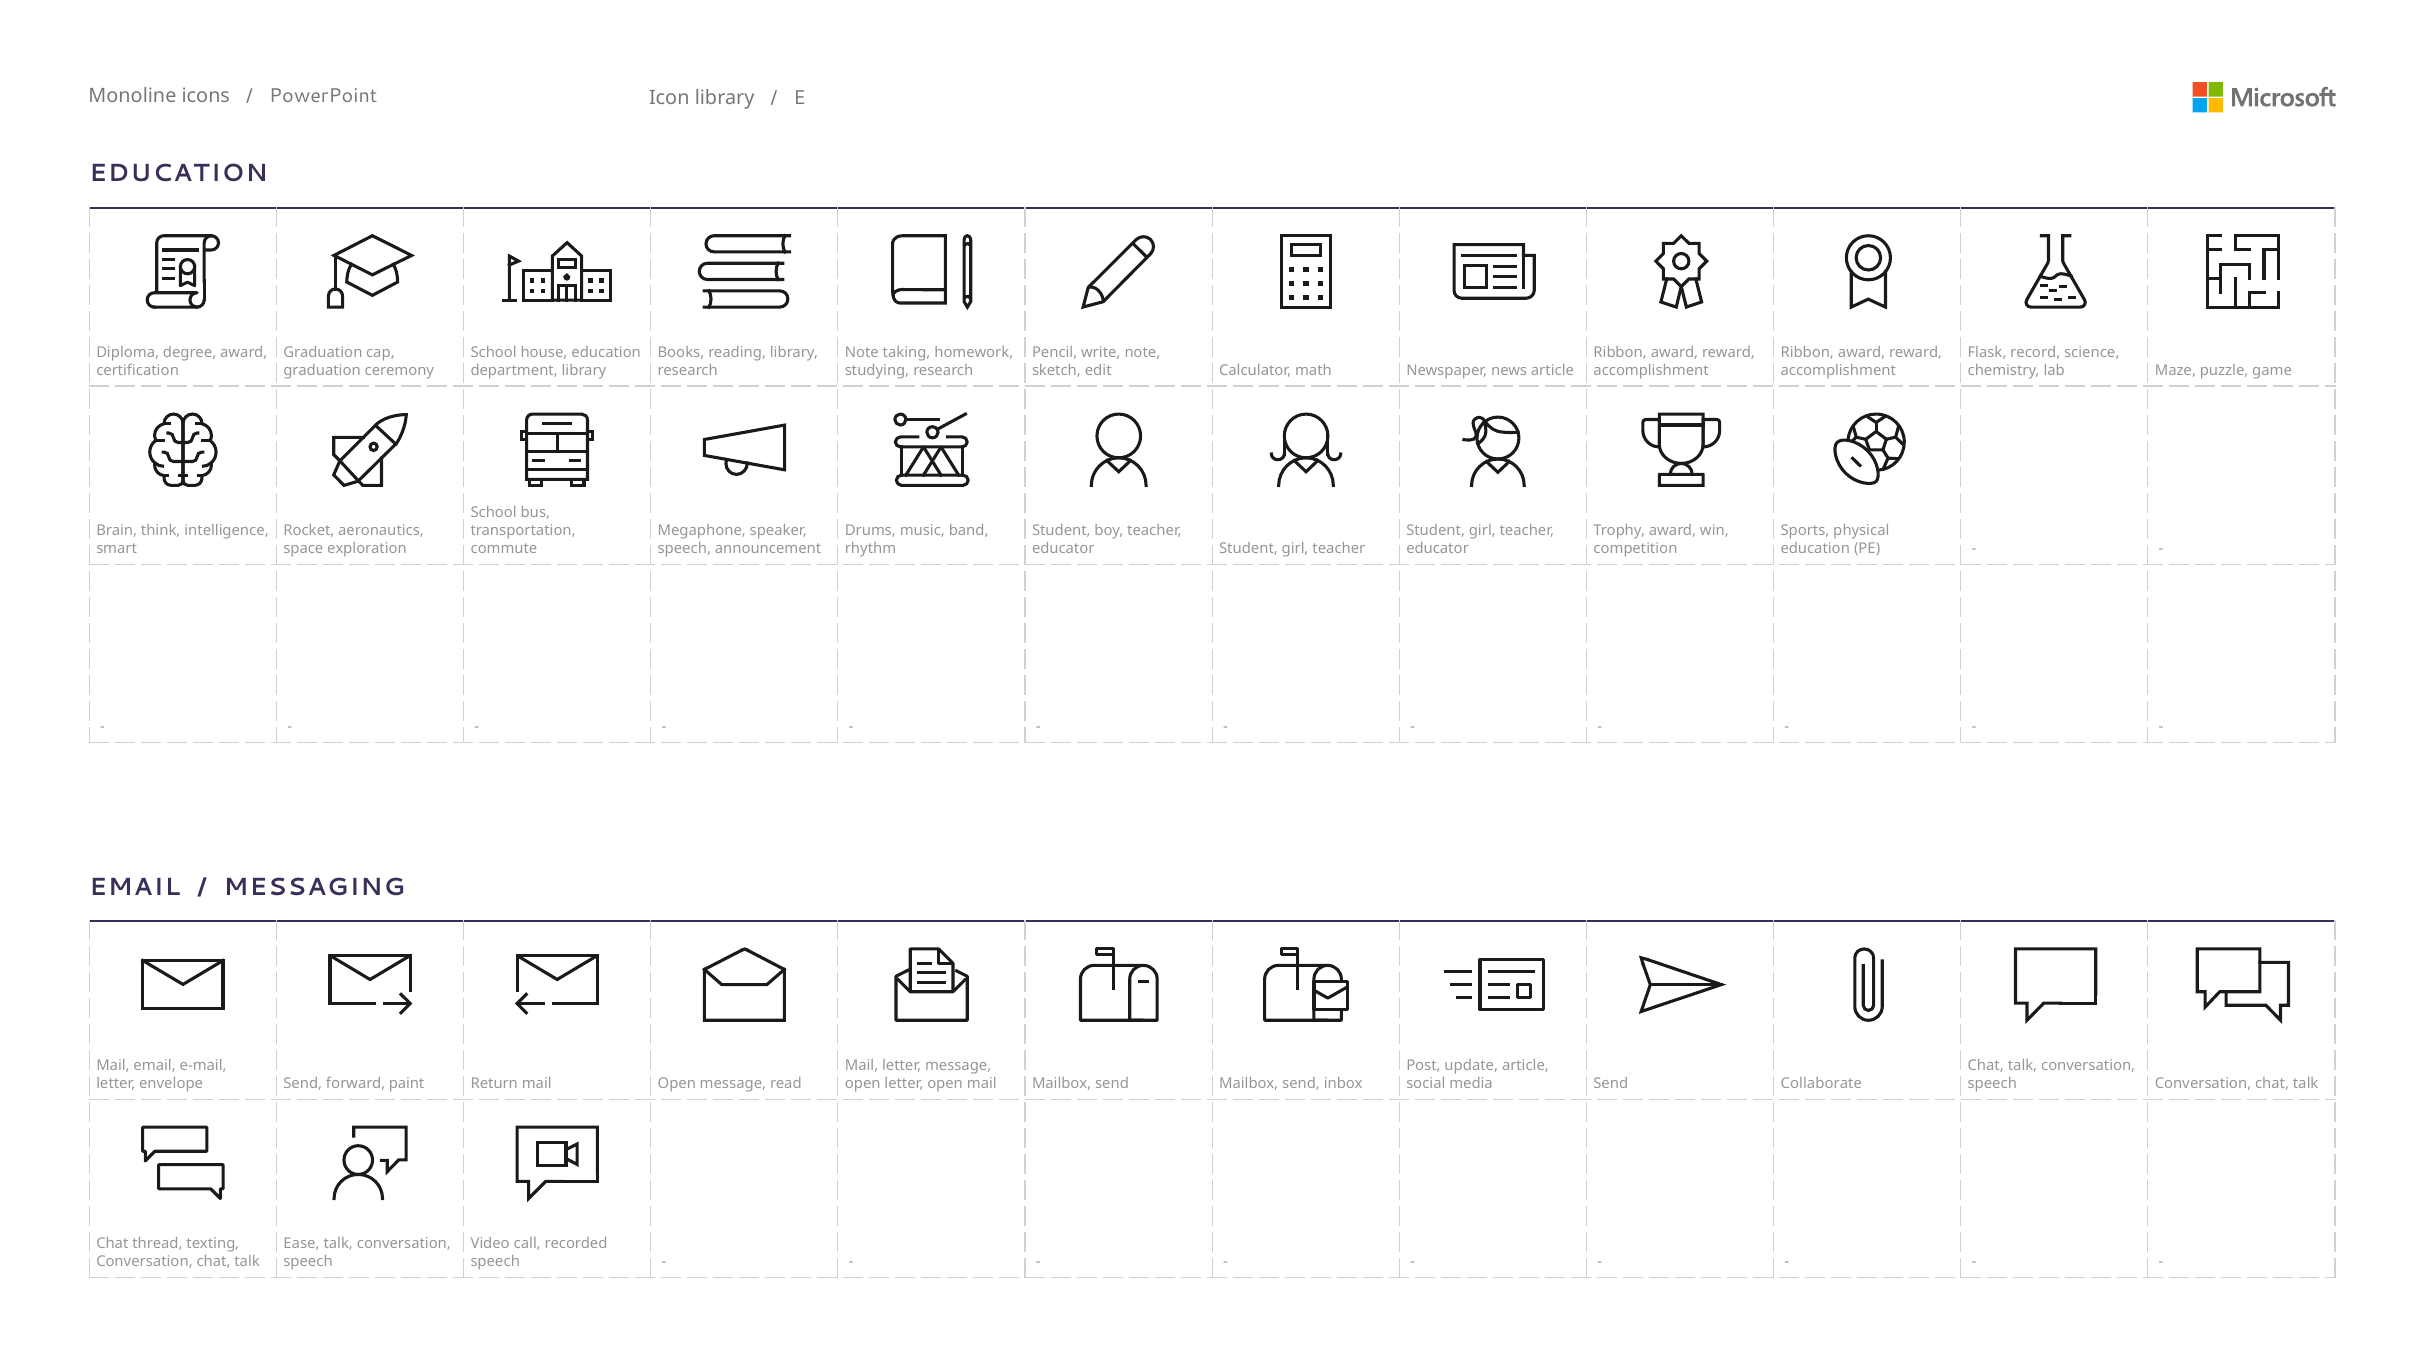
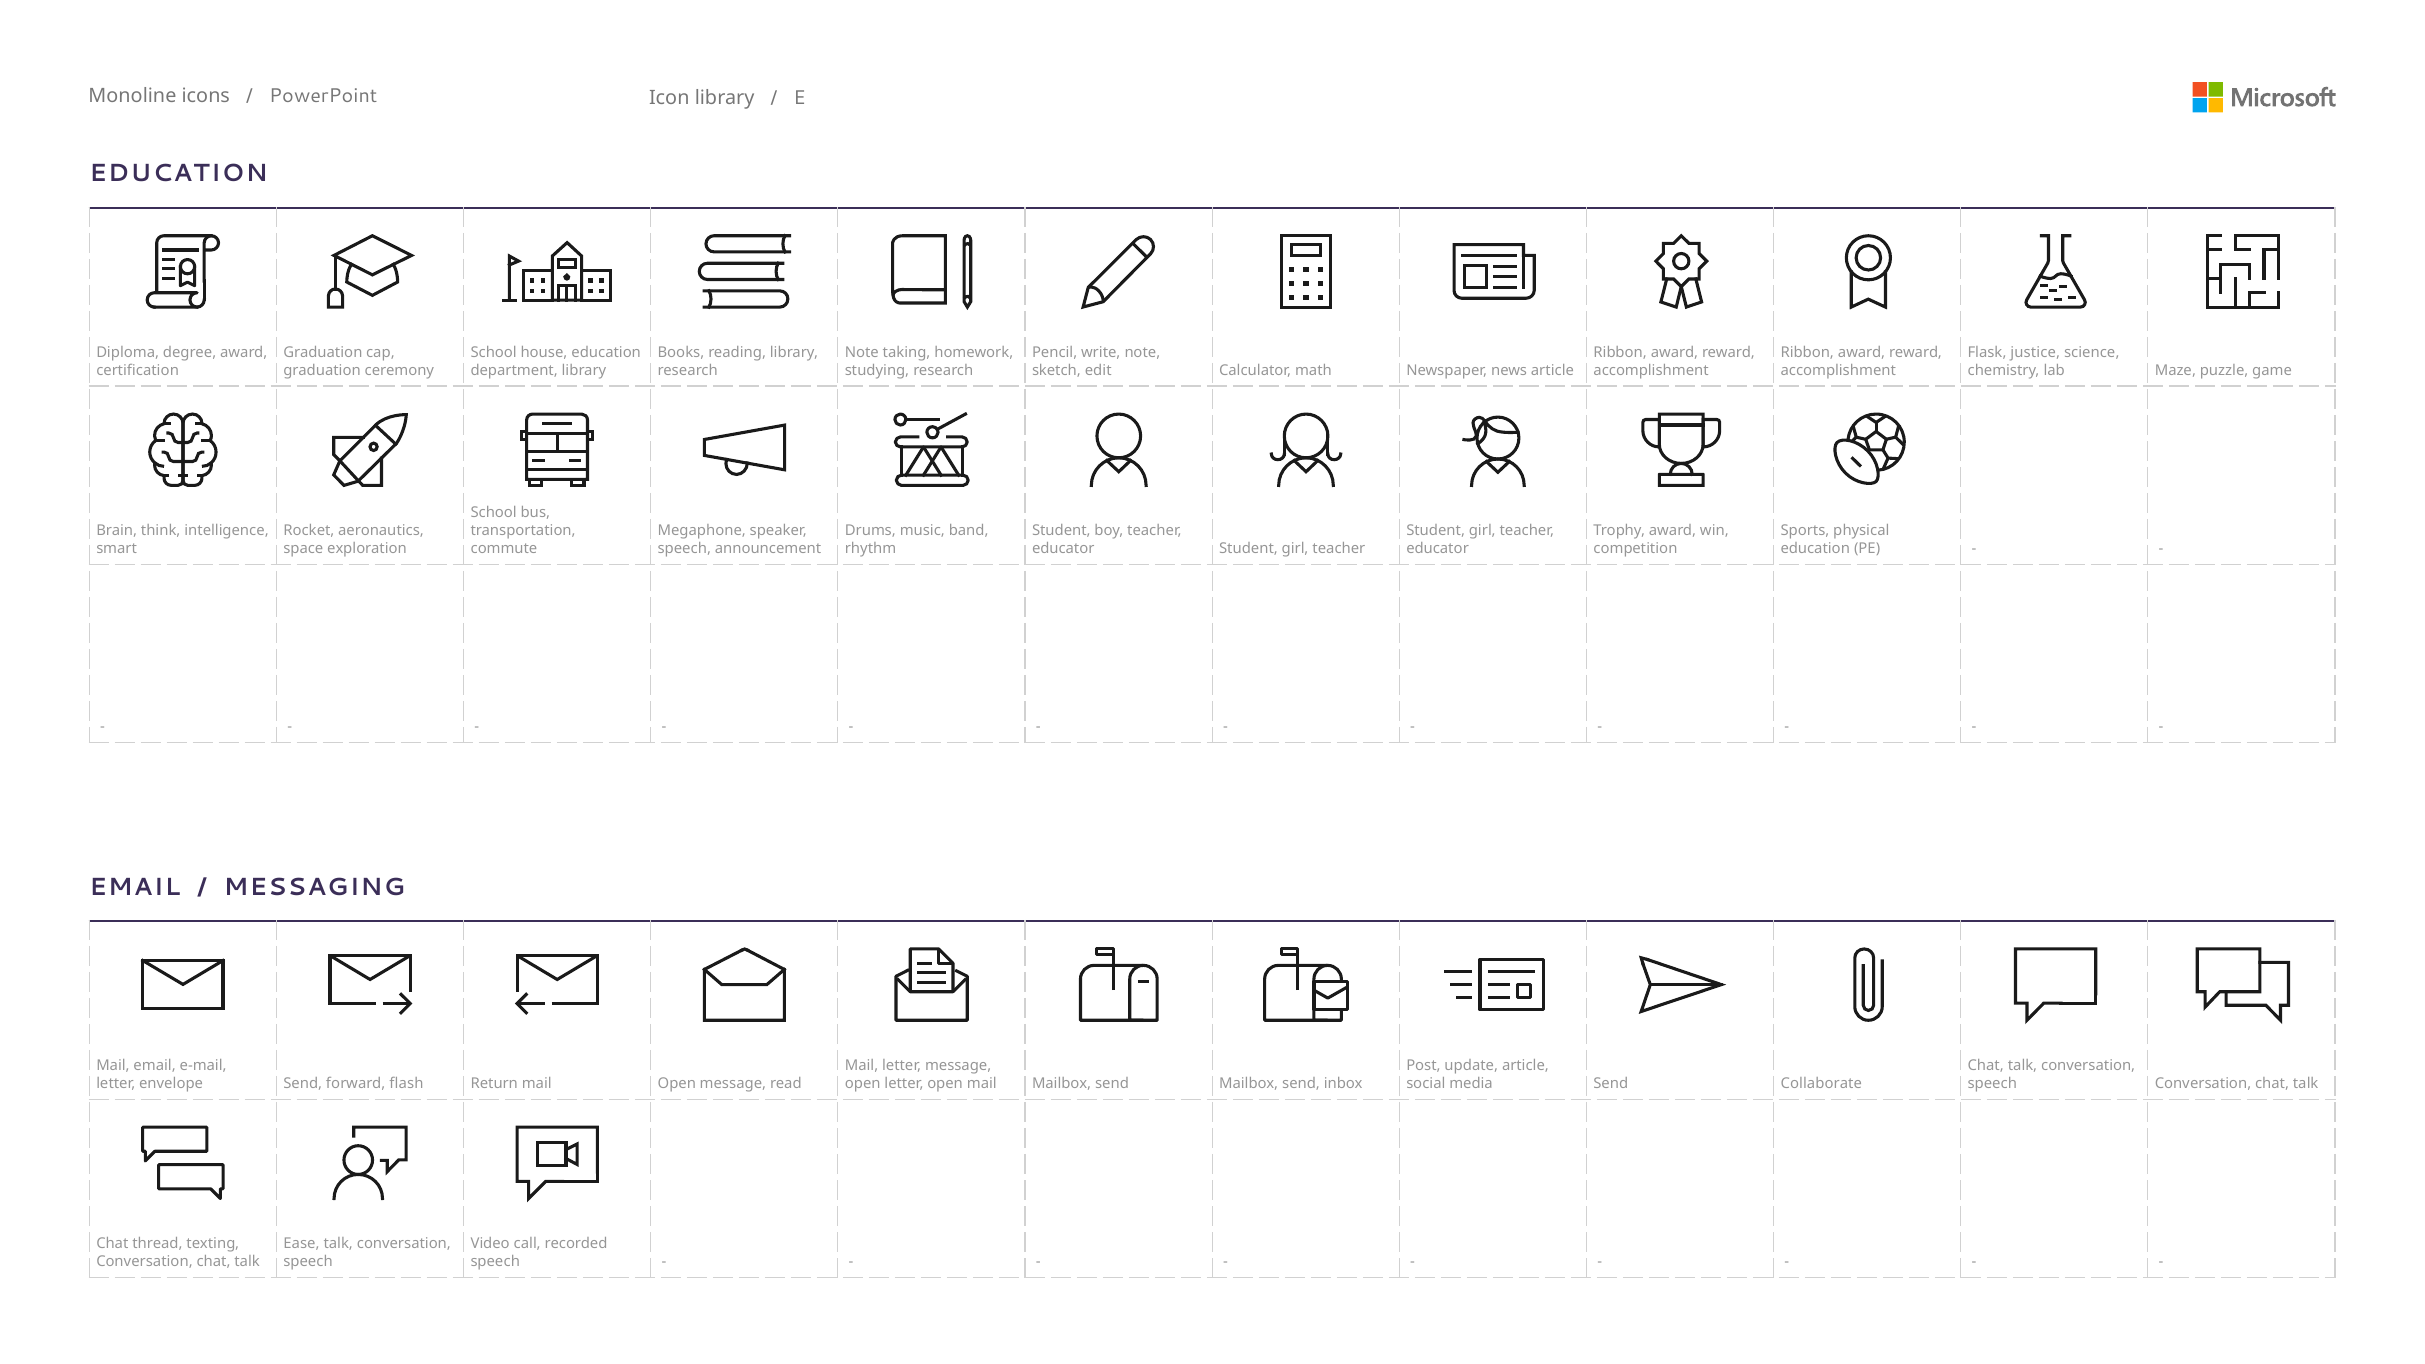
record: record -> justice (2035, 352)
paint: paint -> flash (406, 1084)
